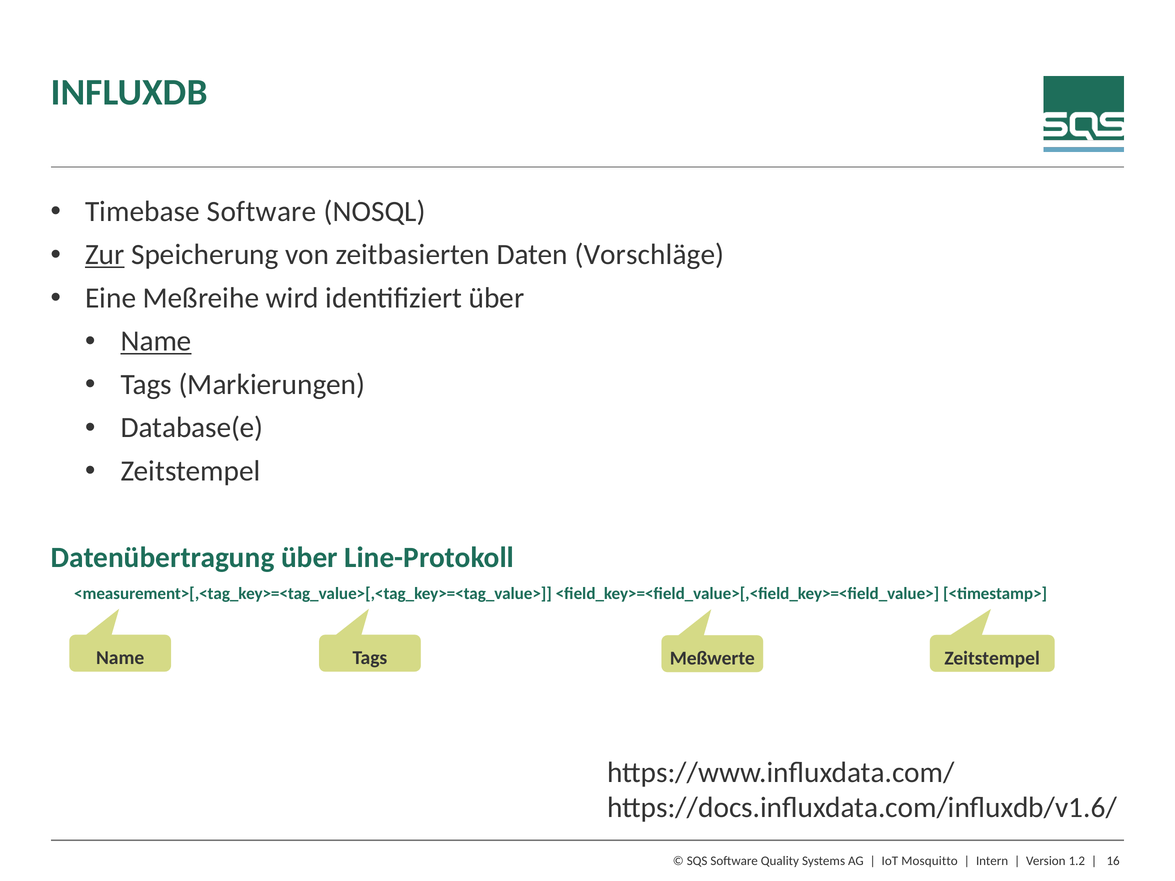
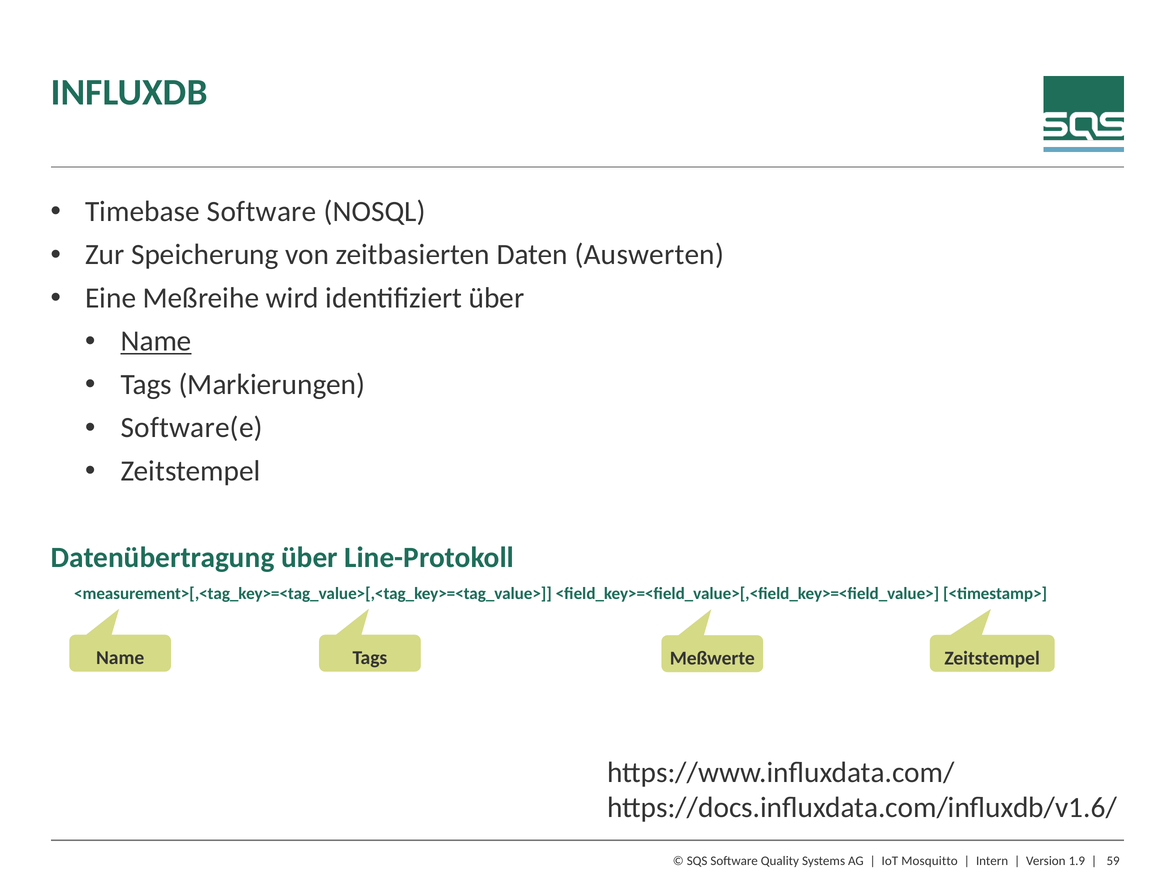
Zur underline: present -> none (105, 255)
Vorschläge: Vorschläge -> Auswerten (649, 255)
Database(e: Database(e -> Software(e (192, 428)
1.2: 1.2 -> 1.9 (1077, 861)
16: 16 -> 59 (1113, 861)
